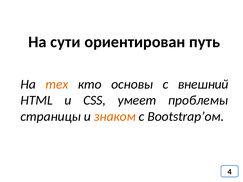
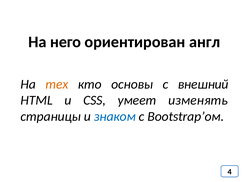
сути: сути -> него (66, 42)
путь: путь -> англ (205, 42)
проблемы: проблемы -> изменять (198, 100)
знаком colour: orange -> blue (115, 117)
